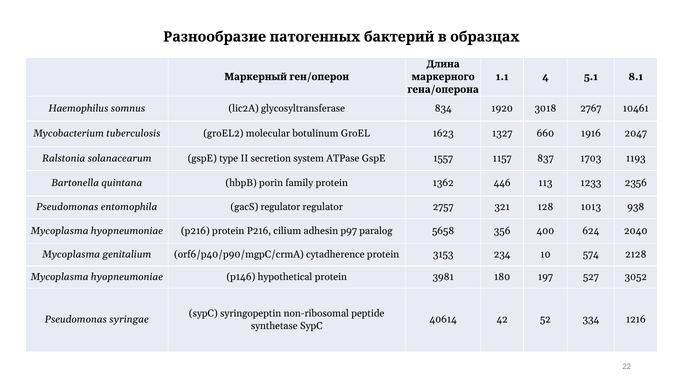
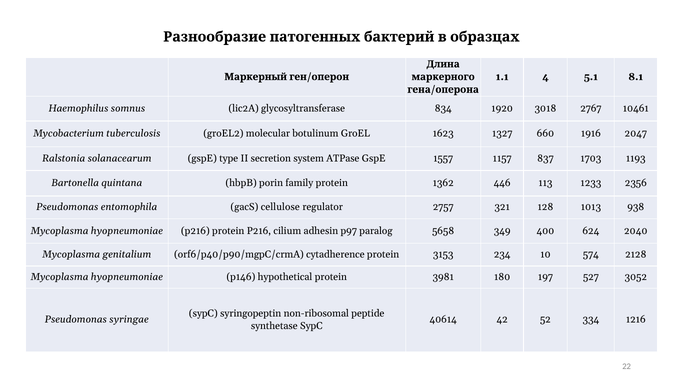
gacS regulator: regulator -> cellulose (280, 207)
356: 356 -> 349 (502, 231)
